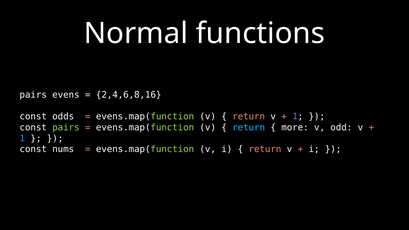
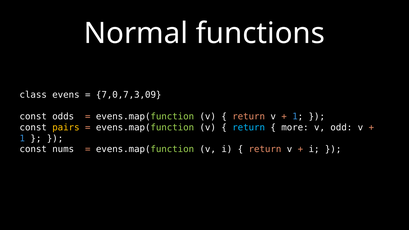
pairs: pairs -> class (33, 95)
2,4,6,8,16: 2,4,6,8,16 -> 7,0,7,3,09 (129, 95)
pairs colour: light green -> yellow (66, 127)
